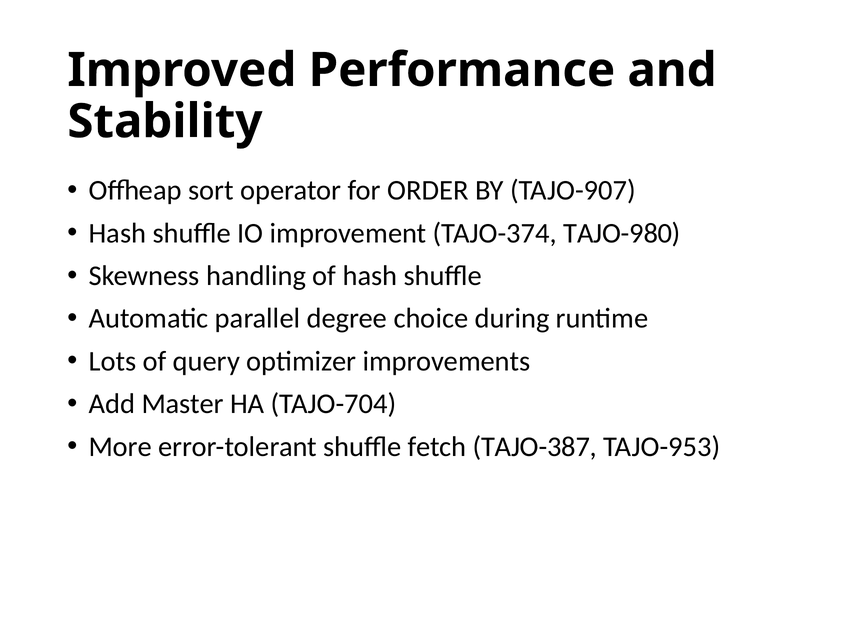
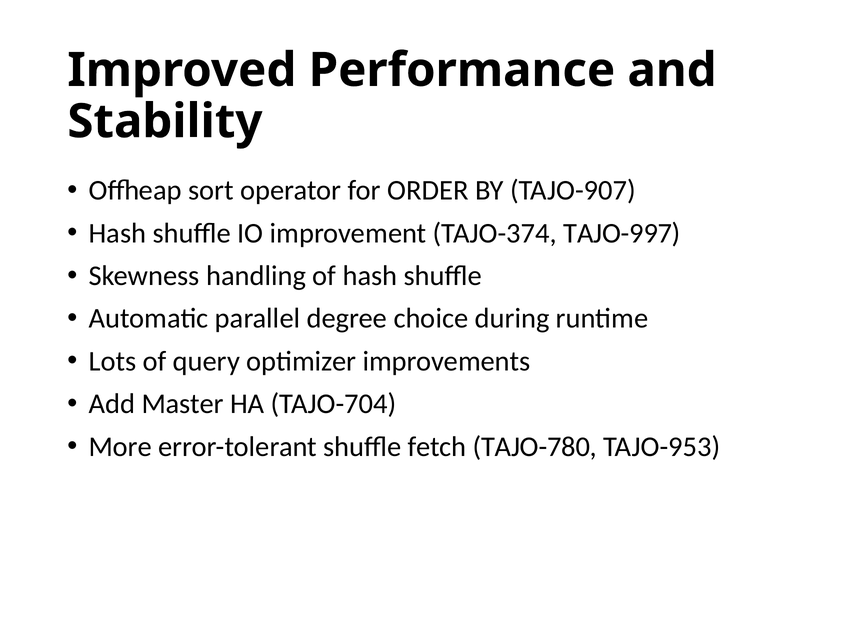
TAJO-980: TAJO-980 -> TAJO-997 (622, 233)
TAJO-387: TAJO-387 -> TAJO-780 (535, 446)
